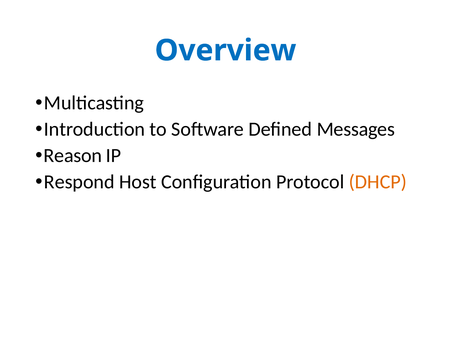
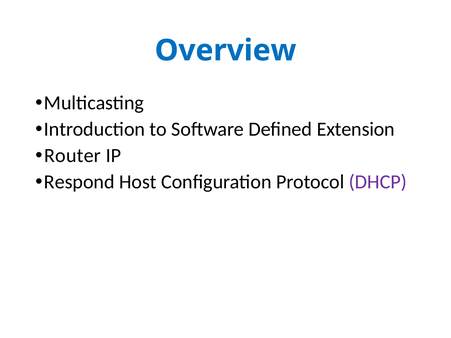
Messages: Messages -> Extension (356, 129)
Reason: Reason -> Router (73, 156)
DHCP colour: orange -> purple (378, 182)
